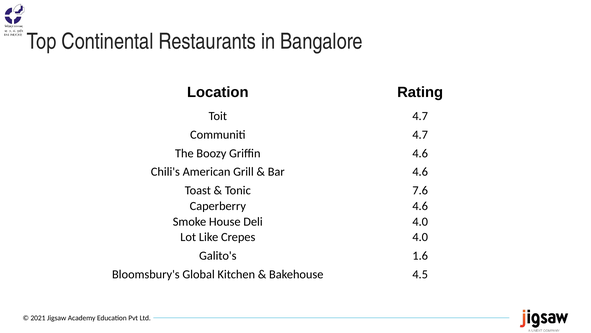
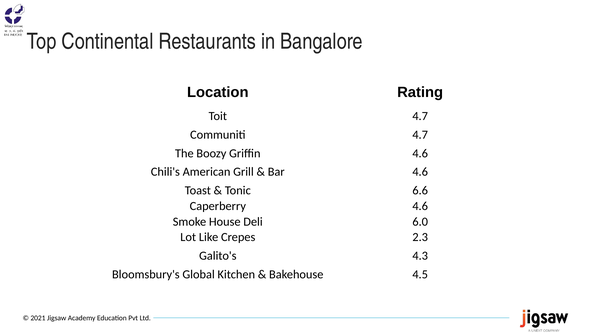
7.6: 7.6 -> 6.6 (420, 190)
Deli 4.0: 4.0 -> 6.0 (420, 221)
Crepes 4.0: 4.0 -> 2.3 (420, 237)
1.6: 1.6 -> 4.3 (420, 255)
